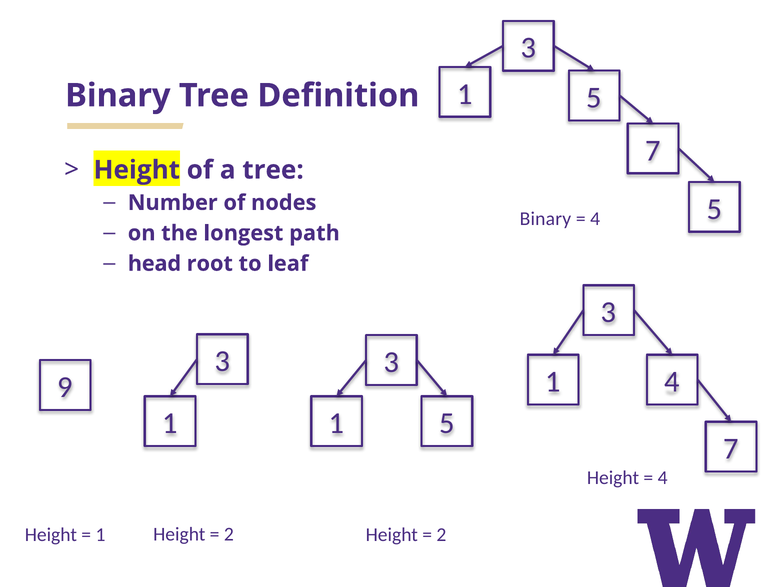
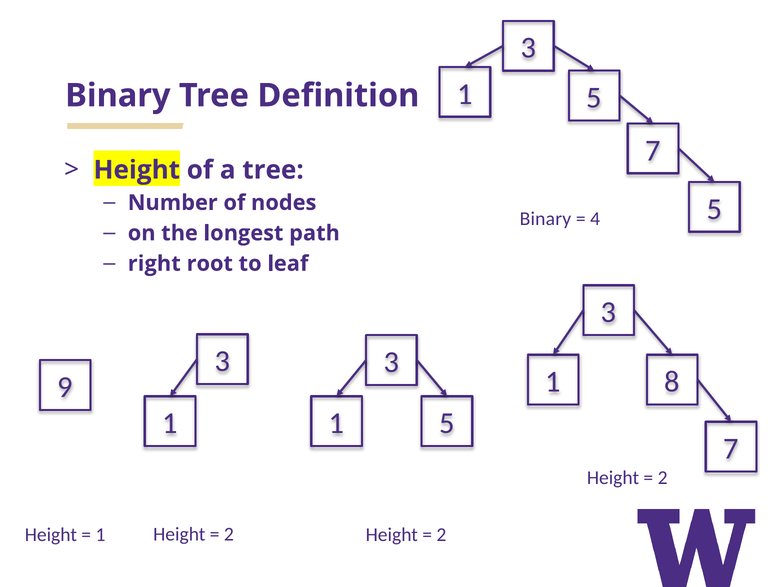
head: head -> right (154, 264)
1 4: 4 -> 8 (672, 382)
4: 4 -> 2 (663, 478)
